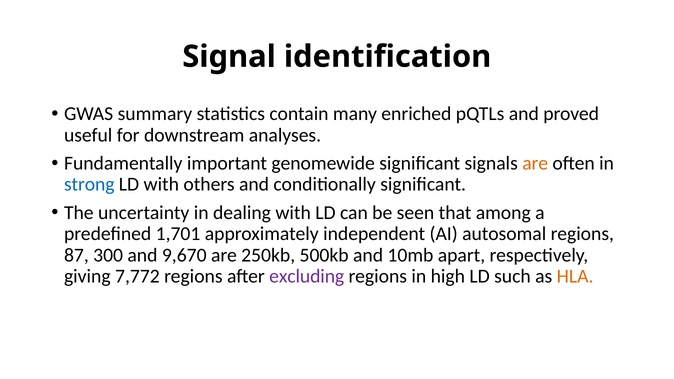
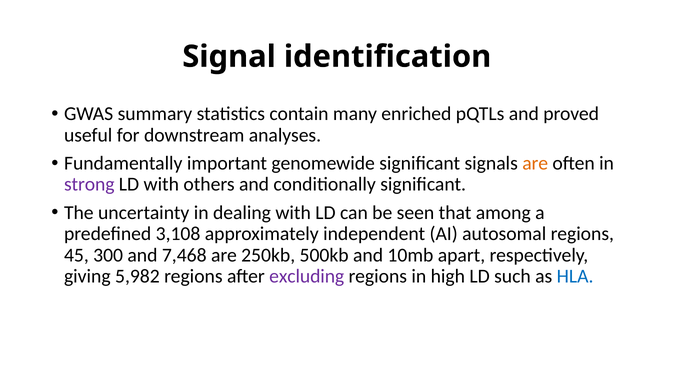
strong colour: blue -> purple (89, 185)
1,701: 1,701 -> 3,108 (178, 234)
87: 87 -> 45 (76, 255)
9,670: 9,670 -> 7,468 (184, 255)
7,772: 7,772 -> 5,982 (137, 276)
HLA colour: orange -> blue (575, 276)
